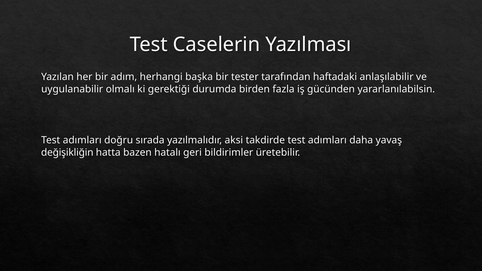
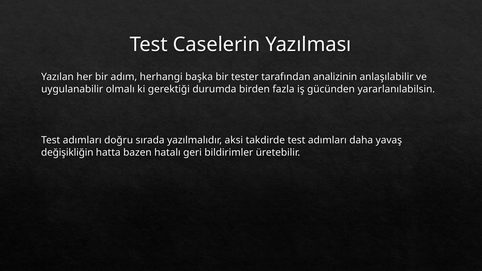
haftadaki: haftadaki -> analizinin (335, 77)
